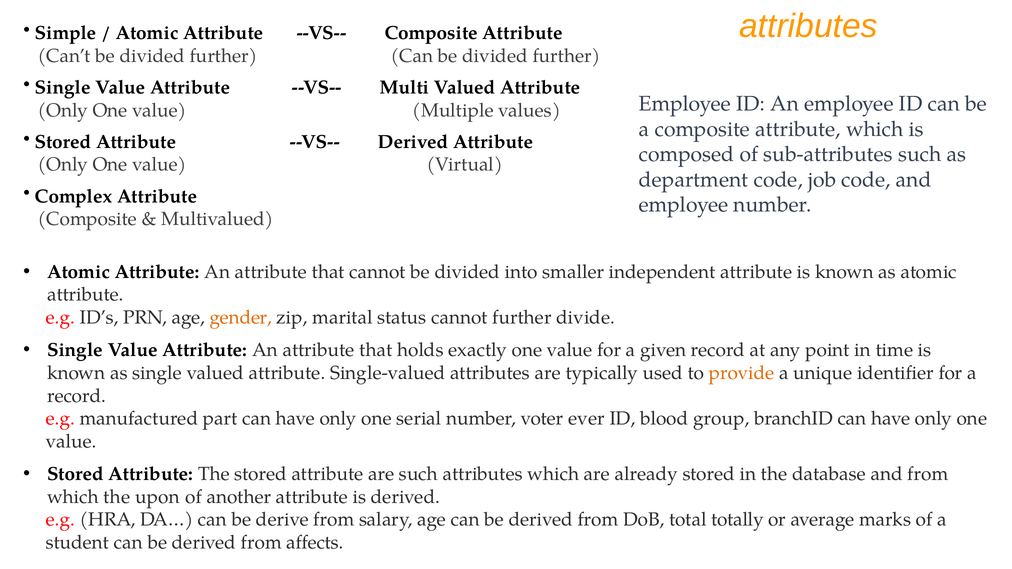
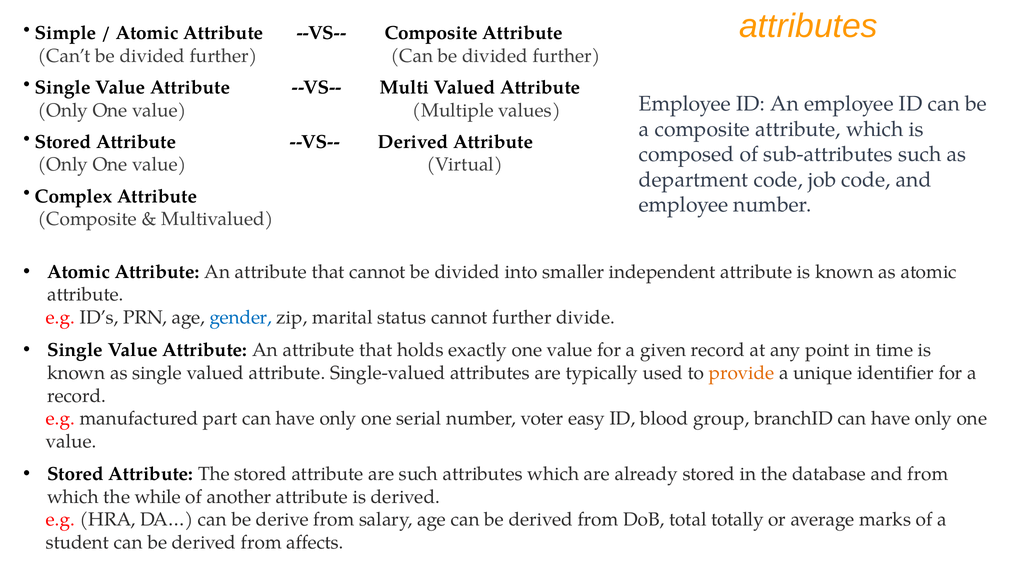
gender colour: orange -> blue (241, 318)
ever: ever -> easy (587, 419)
upon: upon -> while (158, 497)
